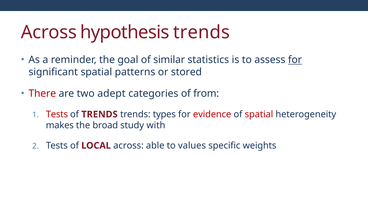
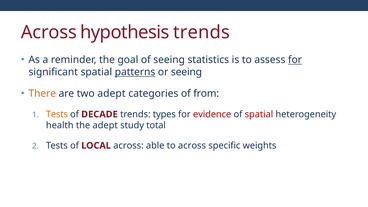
of similar: similar -> seeing (169, 60)
patterns underline: none -> present (135, 72)
or stored: stored -> seeing (186, 72)
There colour: red -> orange (42, 94)
Tests colour: red -> orange (57, 114)
of TRENDS: TRENDS -> DECADE (99, 114)
makes: makes -> health (60, 125)
the broad: broad -> adept (105, 125)
with: with -> total (156, 125)
to values: values -> across (192, 146)
